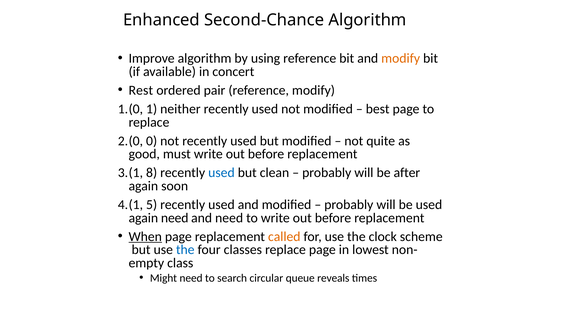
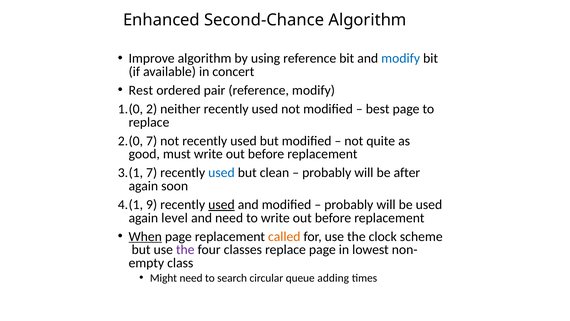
modify colour: orange -> blue (401, 58)
1: 1 -> 2 (152, 109)
0: 0 -> 7 (152, 141)
8: 8 -> 7 (152, 173)
5: 5 -> 9 (152, 204)
used underline: none -> present (221, 204)
again need: need -> level (175, 218)
the colour: blue -> purple (185, 250)
reveals: reveals -> adding (333, 278)
